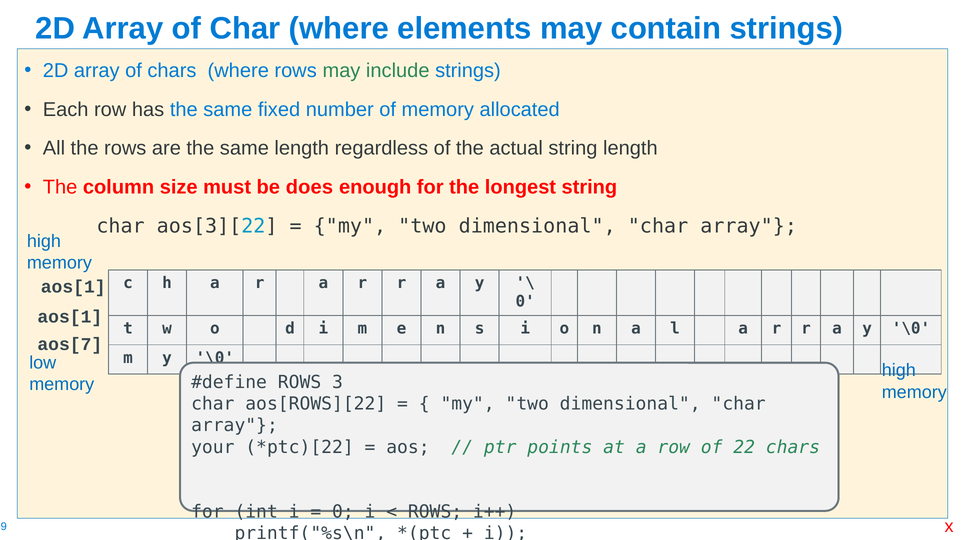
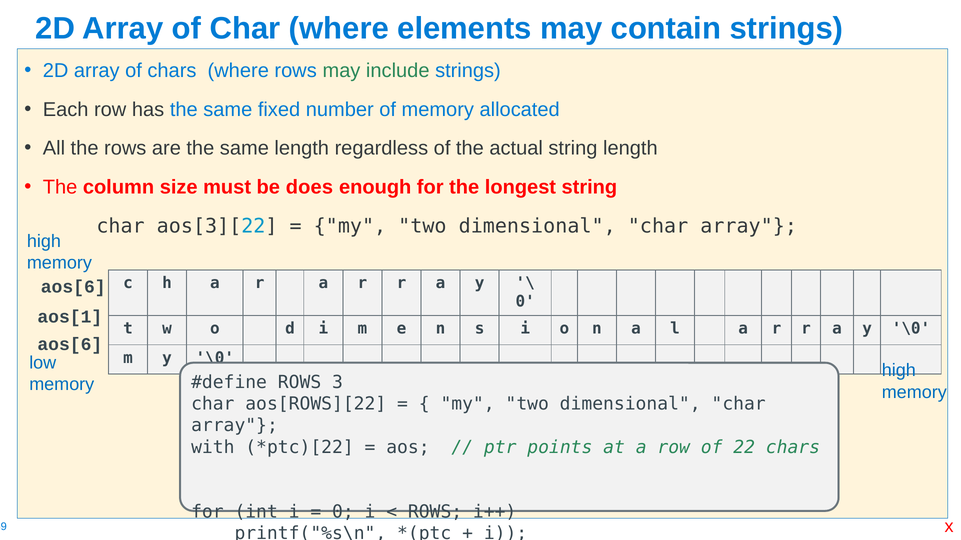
aos[1: aos[1 -> aos[6 (73, 287)
aos[7: aos[7 -> aos[6 (70, 344)
your: your -> with (213, 448)
